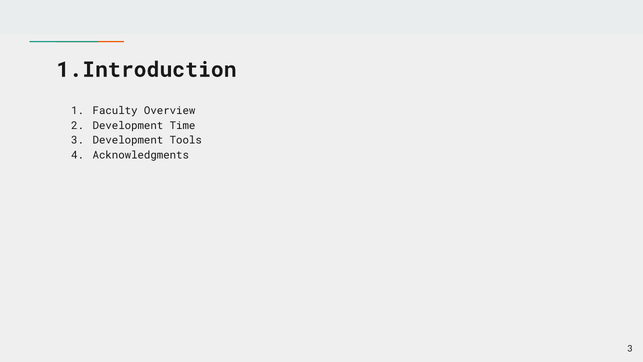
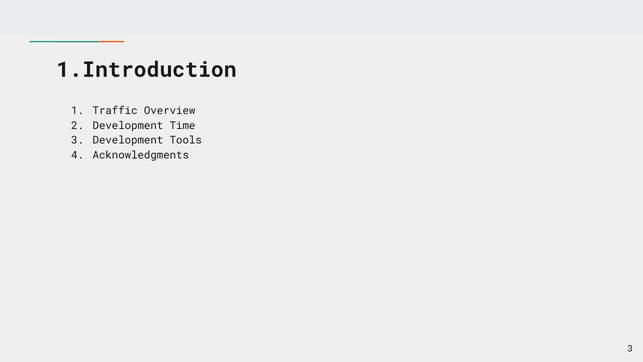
Faculty: Faculty -> Traffic (115, 111)
